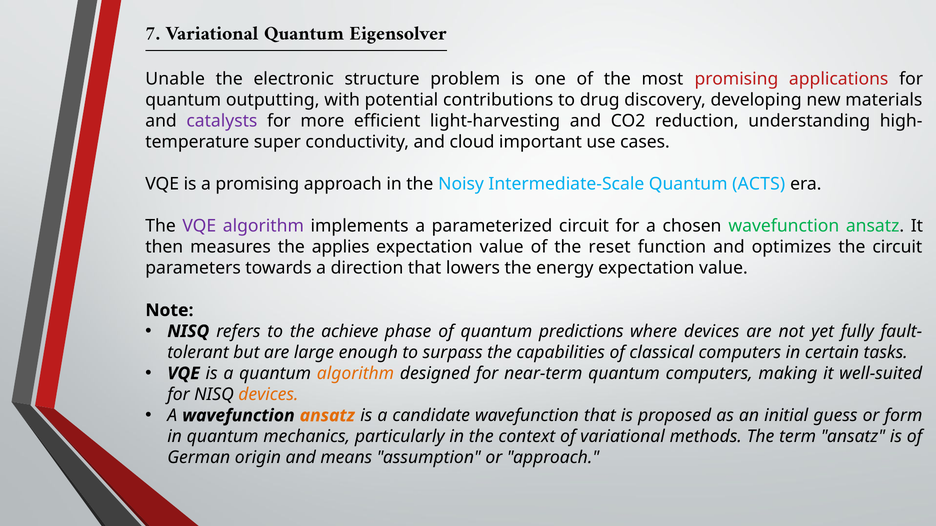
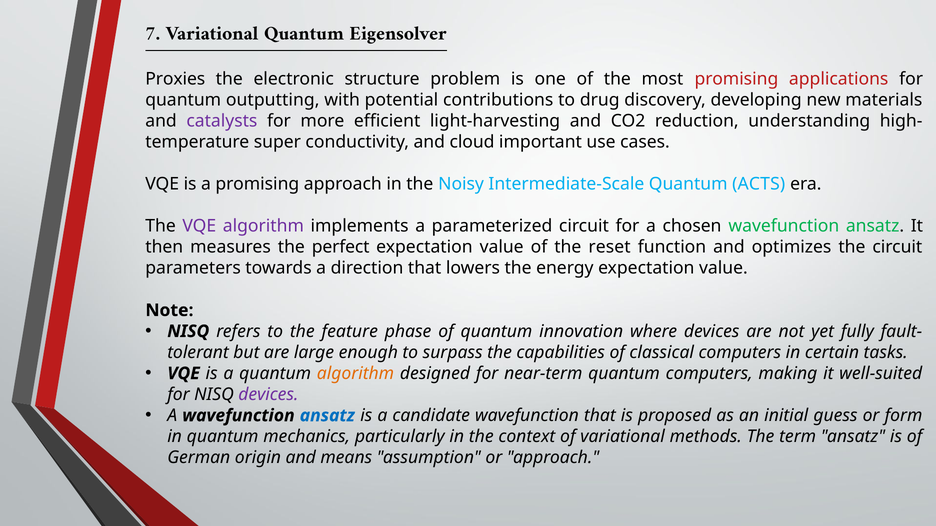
Unable: Unable -> Proxies (175, 79)
applies: applies -> perfect (341, 247)
achieve: achieve -> feature (350, 332)
predictions: predictions -> innovation (581, 332)
devices colour: orange -> purple (268, 395)
ansatz colour: orange -> blue (327, 416)
